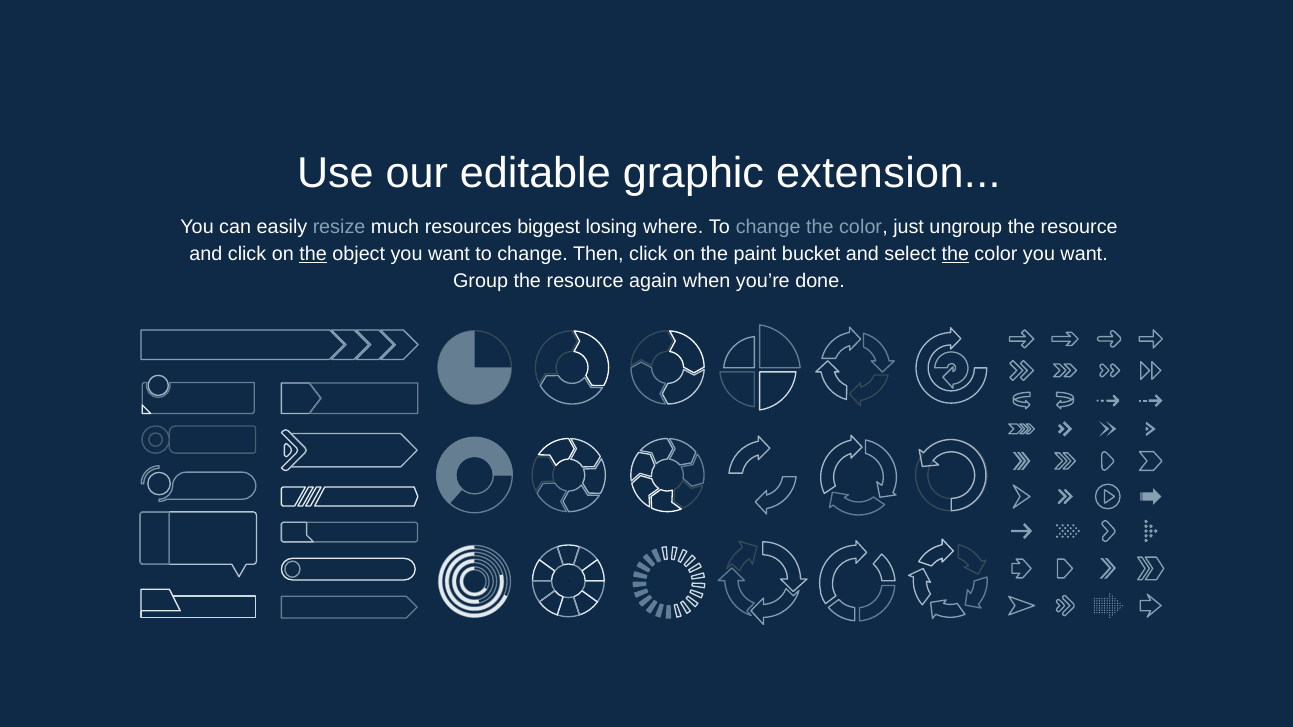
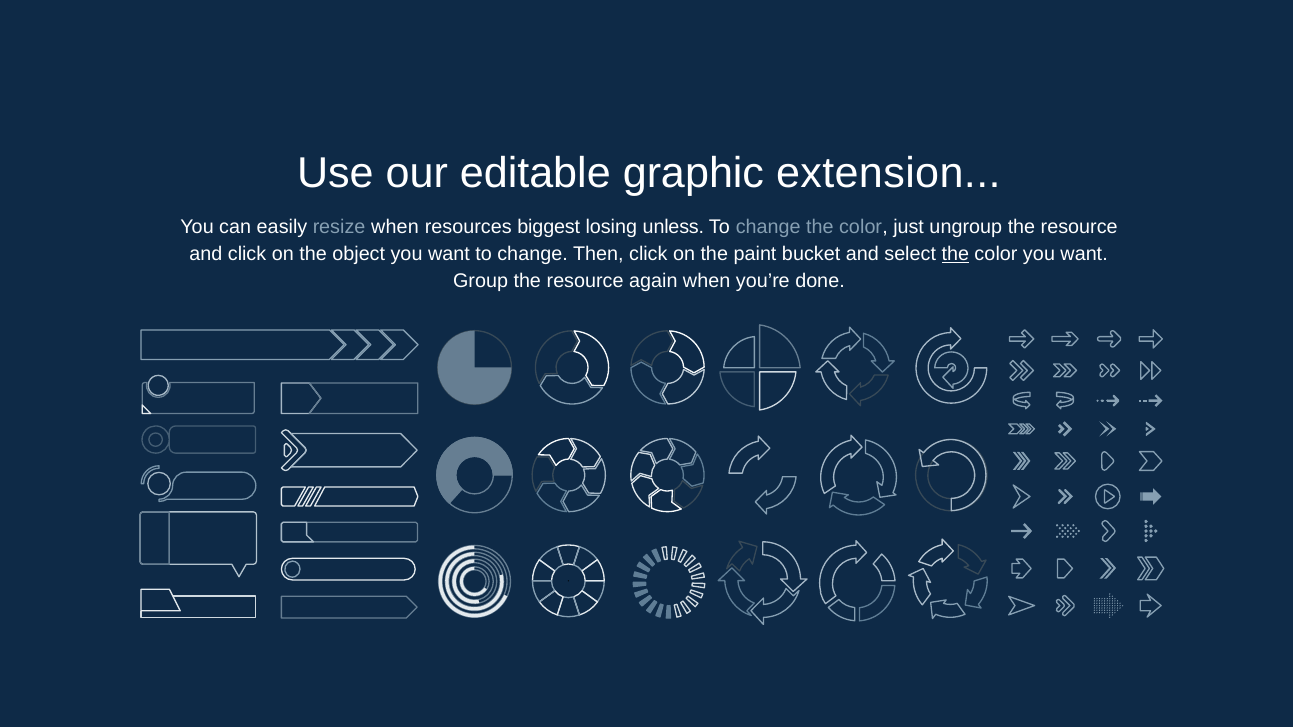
resize much: much -> when (395, 227)
where: where -> unless (673, 227)
the underline: present -> none (313, 254)
